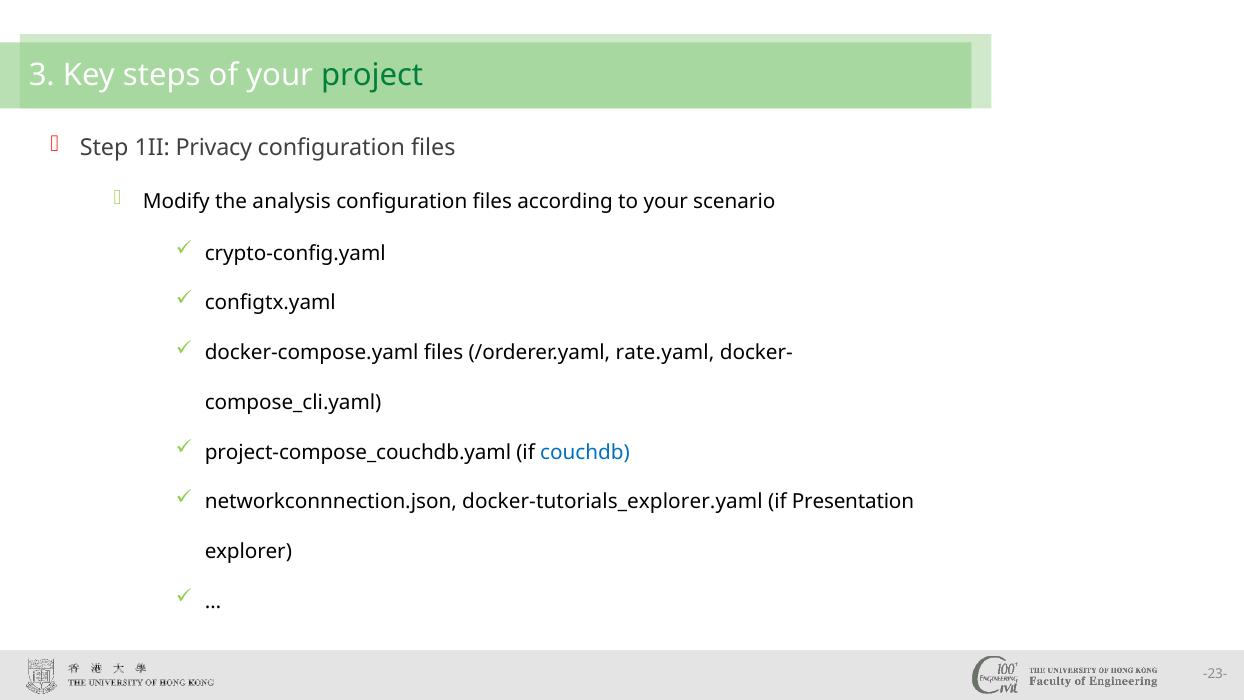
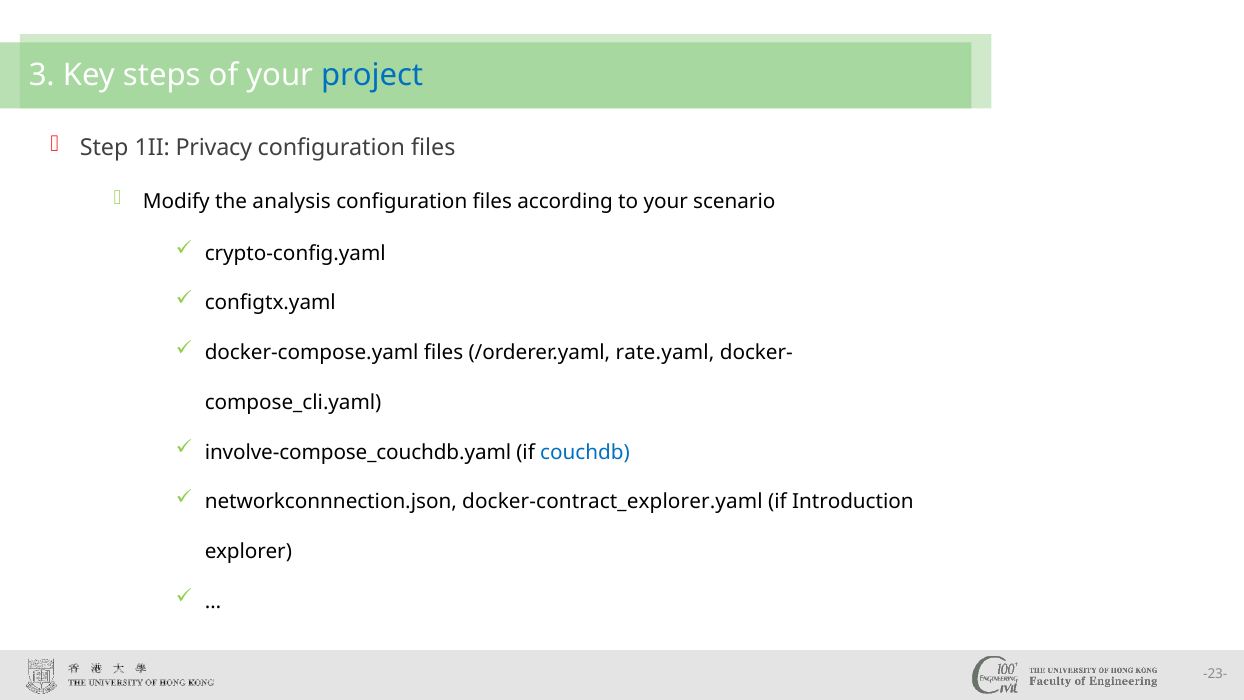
project colour: green -> blue (372, 76)
project-compose_couchdb.yaml: project-compose_couchdb.yaml -> involve-compose_couchdb.yaml (358, 452)
docker-tutorials_explorer.yaml: docker-tutorials_explorer.yaml -> docker-contract_explorer.yaml (612, 502)
Presentation: Presentation -> Introduction (853, 502)
